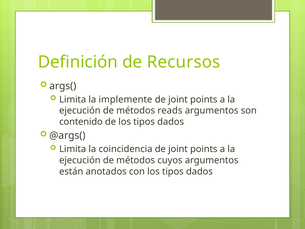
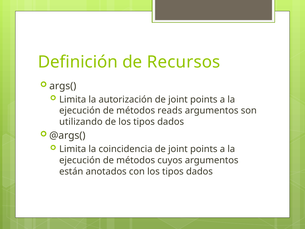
implemente: implemente -> autorización (126, 99)
contenido: contenido -> utilizando (81, 122)
